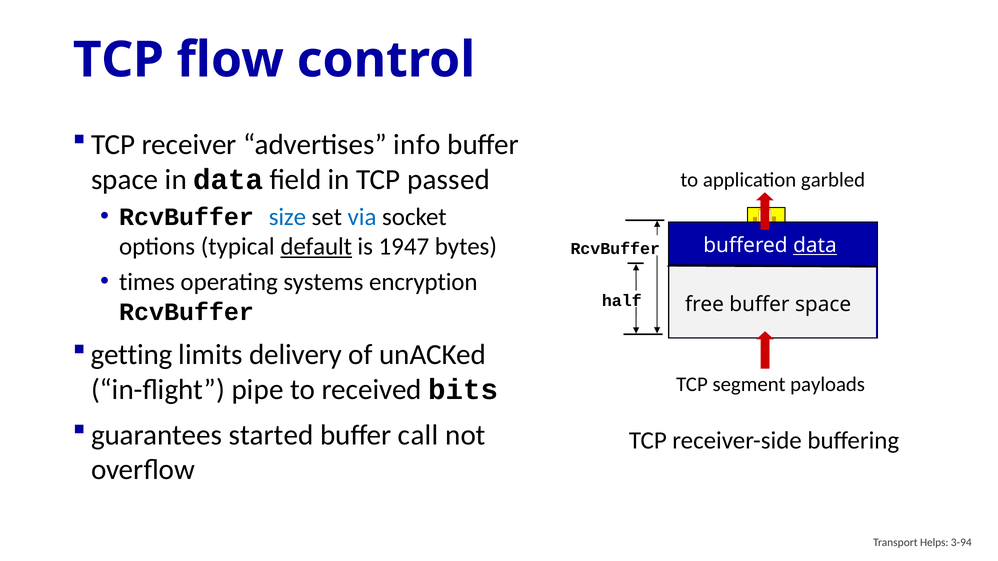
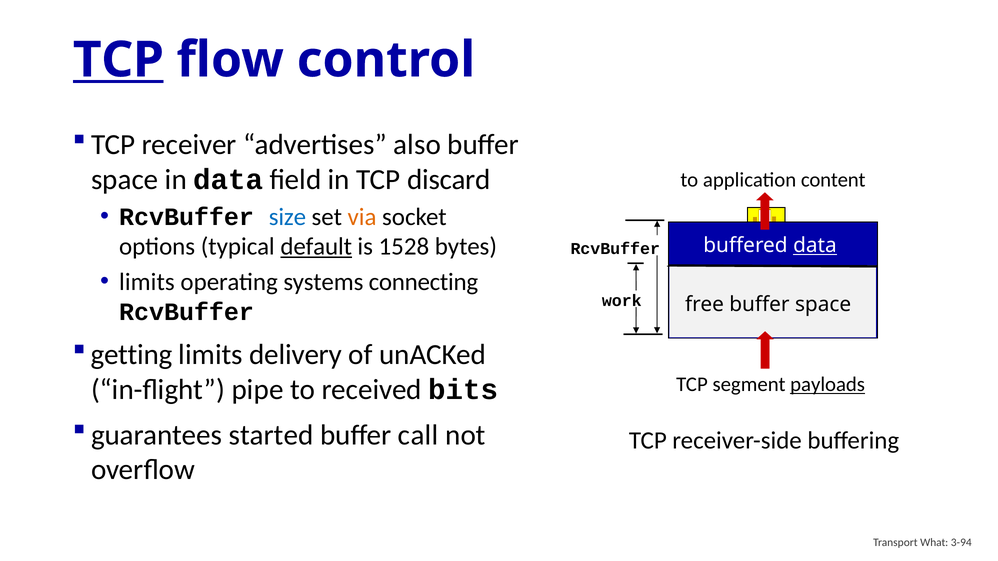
TCP underline: none -> present (118, 60)
info: info -> also (417, 145)
passed: passed -> discard (449, 180)
garbled: garbled -> content (833, 180)
via colour: blue -> orange (362, 217)
1947: 1947 -> 1528 (404, 247)
times: times -> limits (147, 282)
encryption: encryption -> connecting (423, 282)
half: half -> work (622, 301)
payloads underline: none -> present (828, 385)
Helps: Helps -> What (934, 543)
